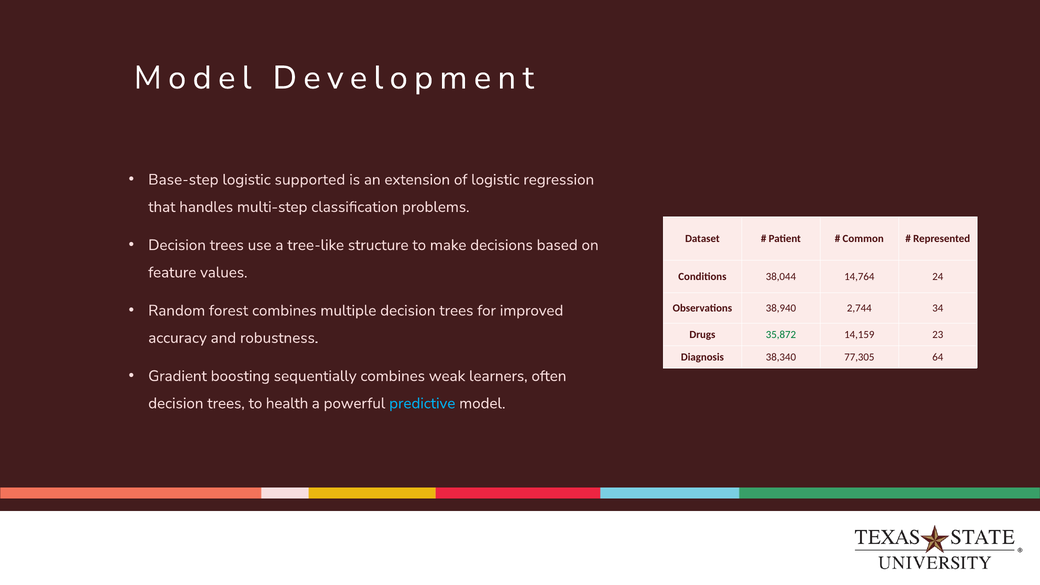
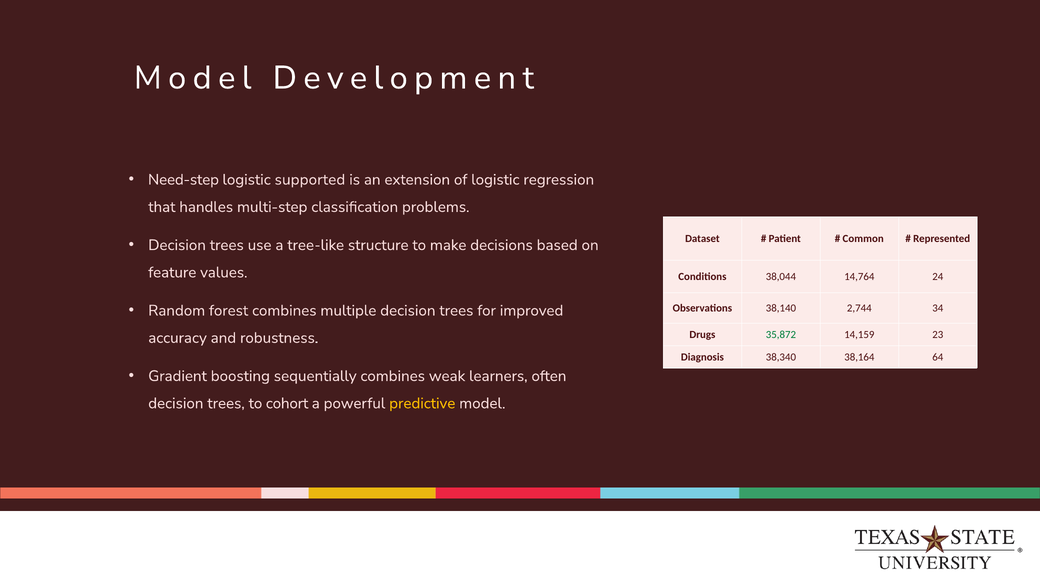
Base-step: Base-step -> Need-step (183, 180)
38,940: 38,940 -> 38,140 (781, 308)
77,305: 77,305 -> 38,164 (859, 357)
health: health -> cohort (287, 403)
predictive colour: light blue -> yellow (422, 403)
